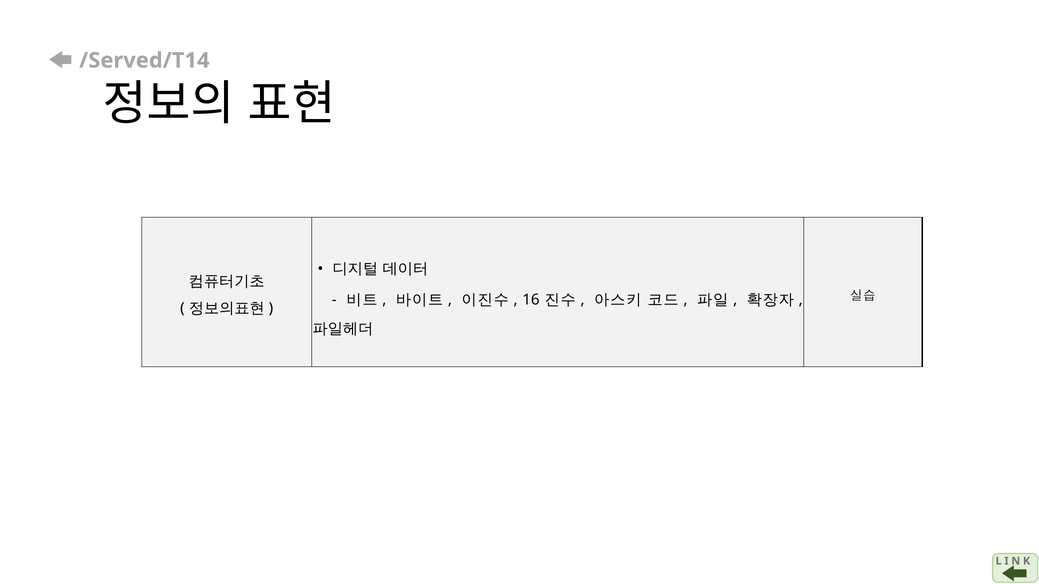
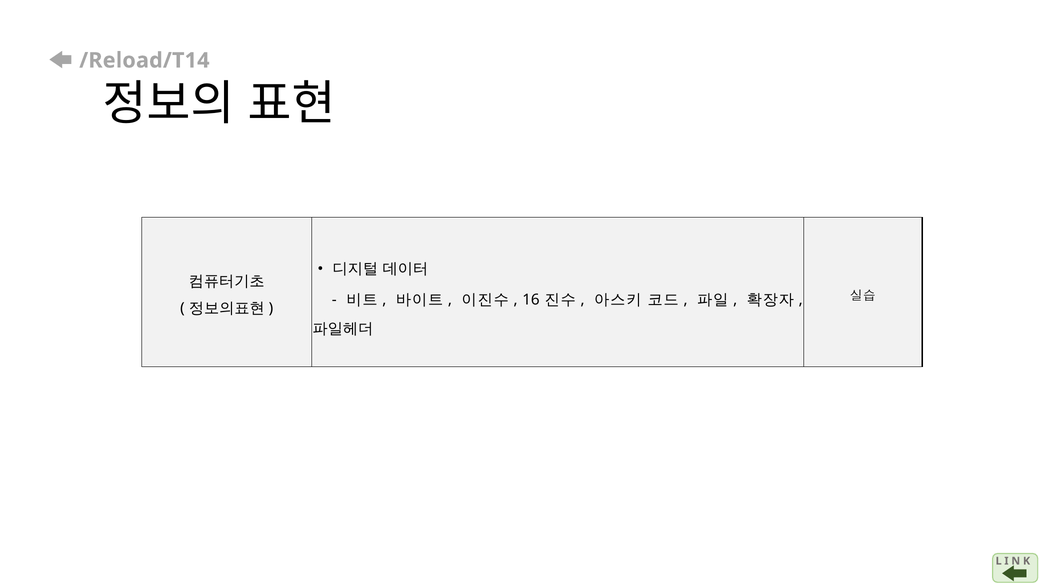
/Served/T14: /Served/T14 -> /Reload/T14 (144, 60)
